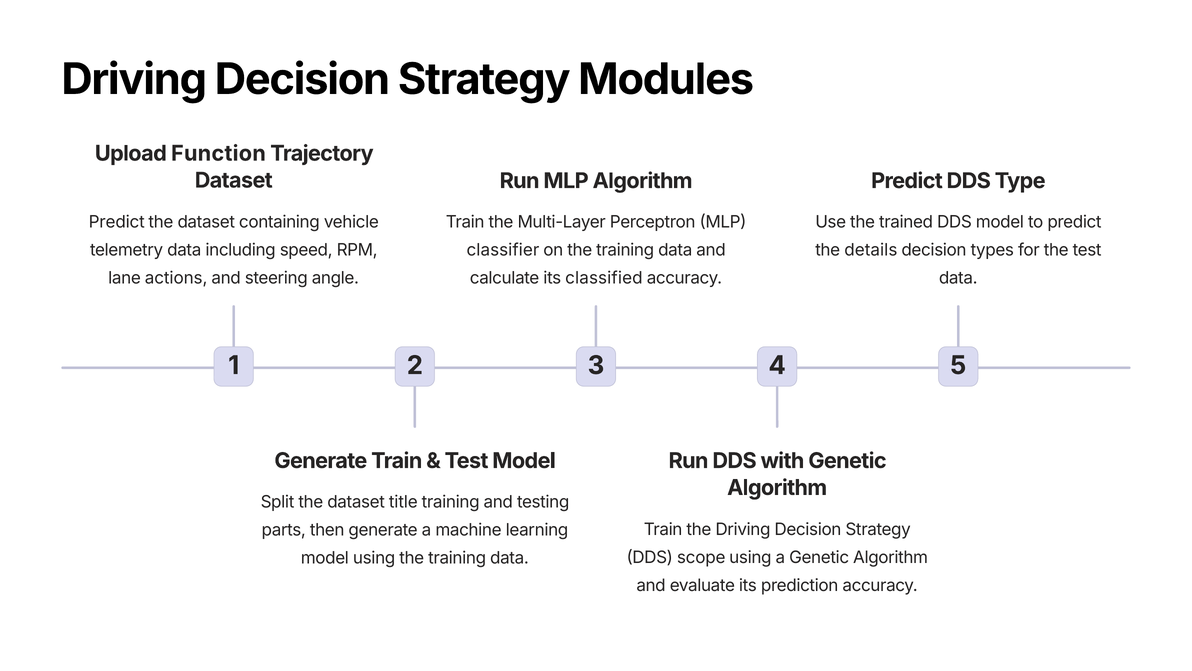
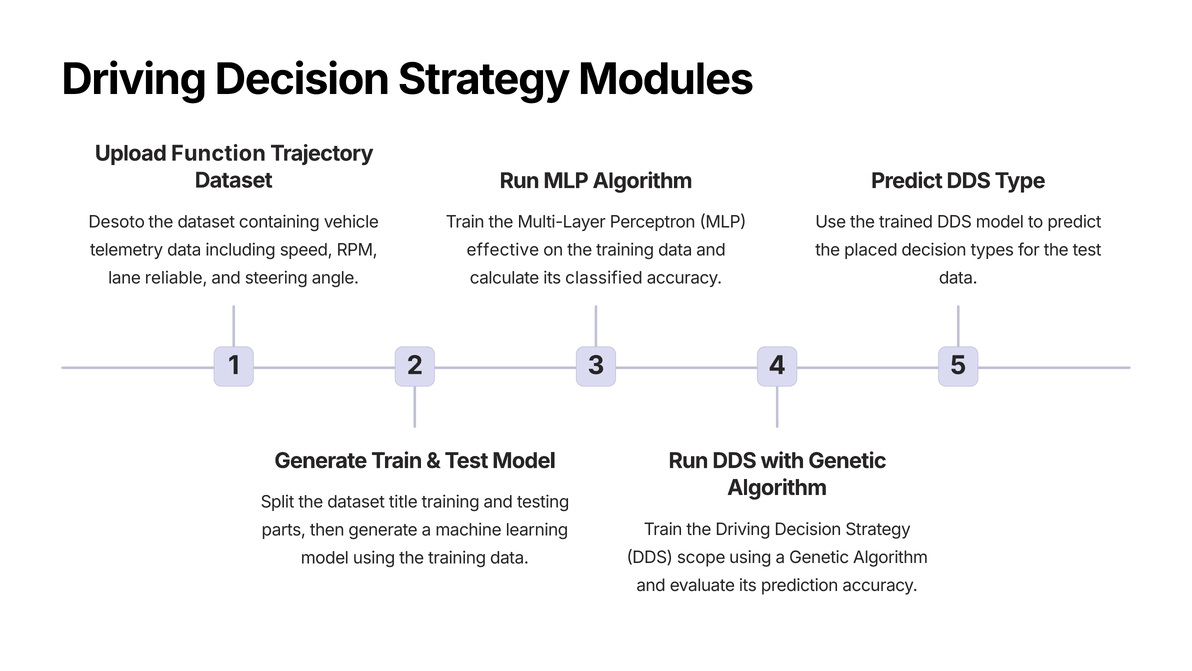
Predict: Predict -> Desoto (117, 222)
classifier: classifier -> effective (503, 250)
details: details -> placed (871, 250)
actions: actions -> reliable (176, 278)
